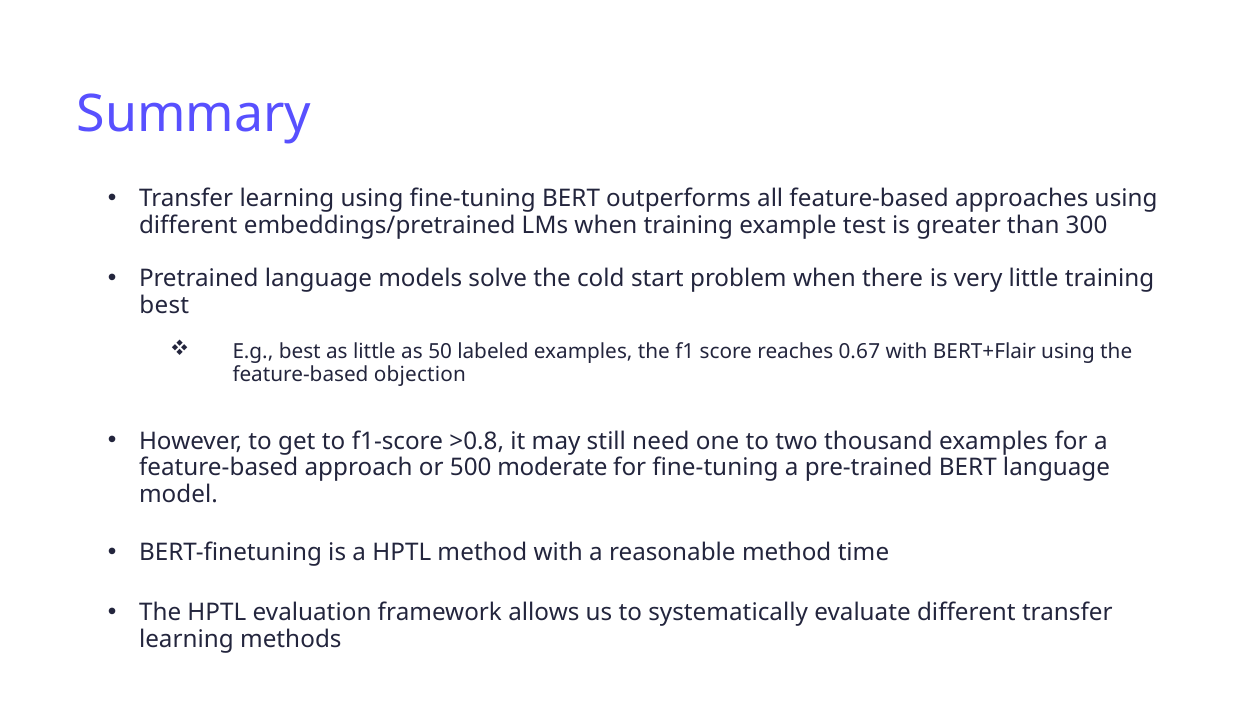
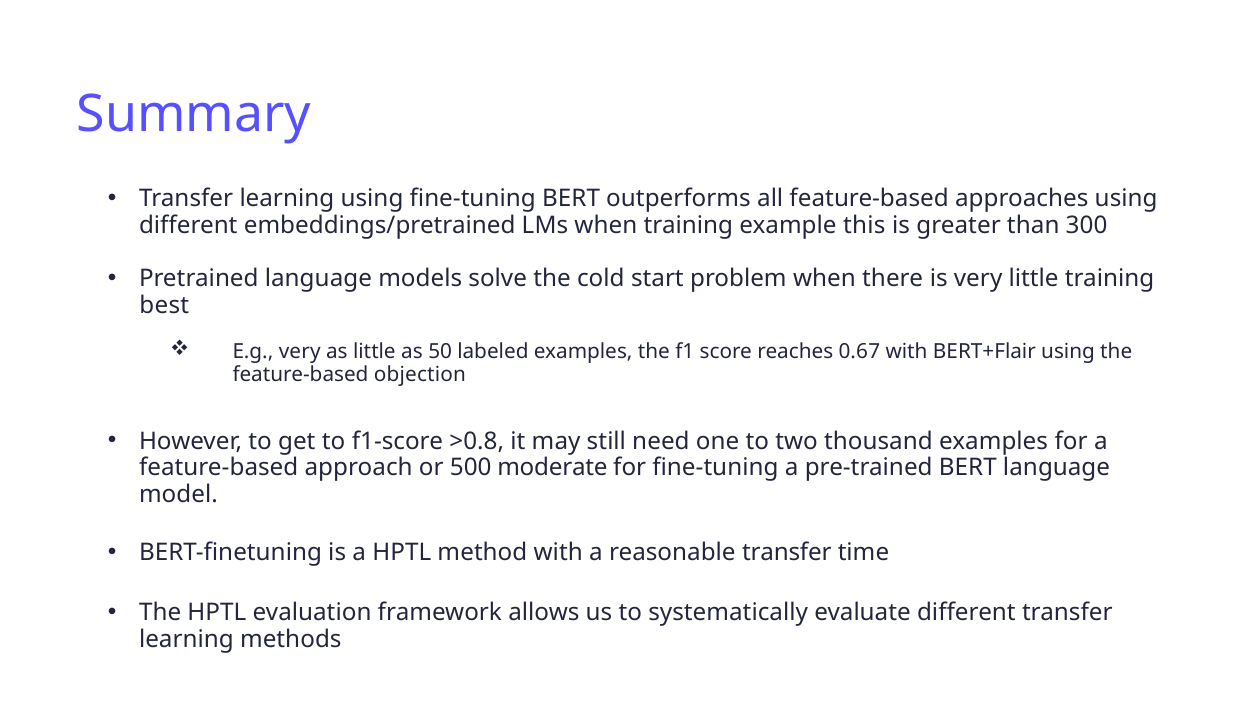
test: test -> this (864, 226)
E.g best: best -> very (300, 352)
reasonable method: method -> transfer (787, 552)
